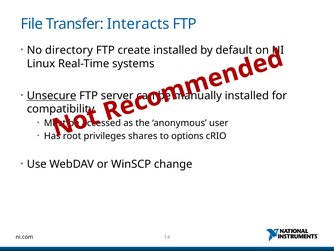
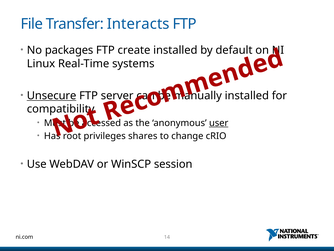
directory: directory -> packages (69, 50)
user underline: none -> present (219, 123)
options: options -> change (187, 136)
change: change -> session (173, 164)
